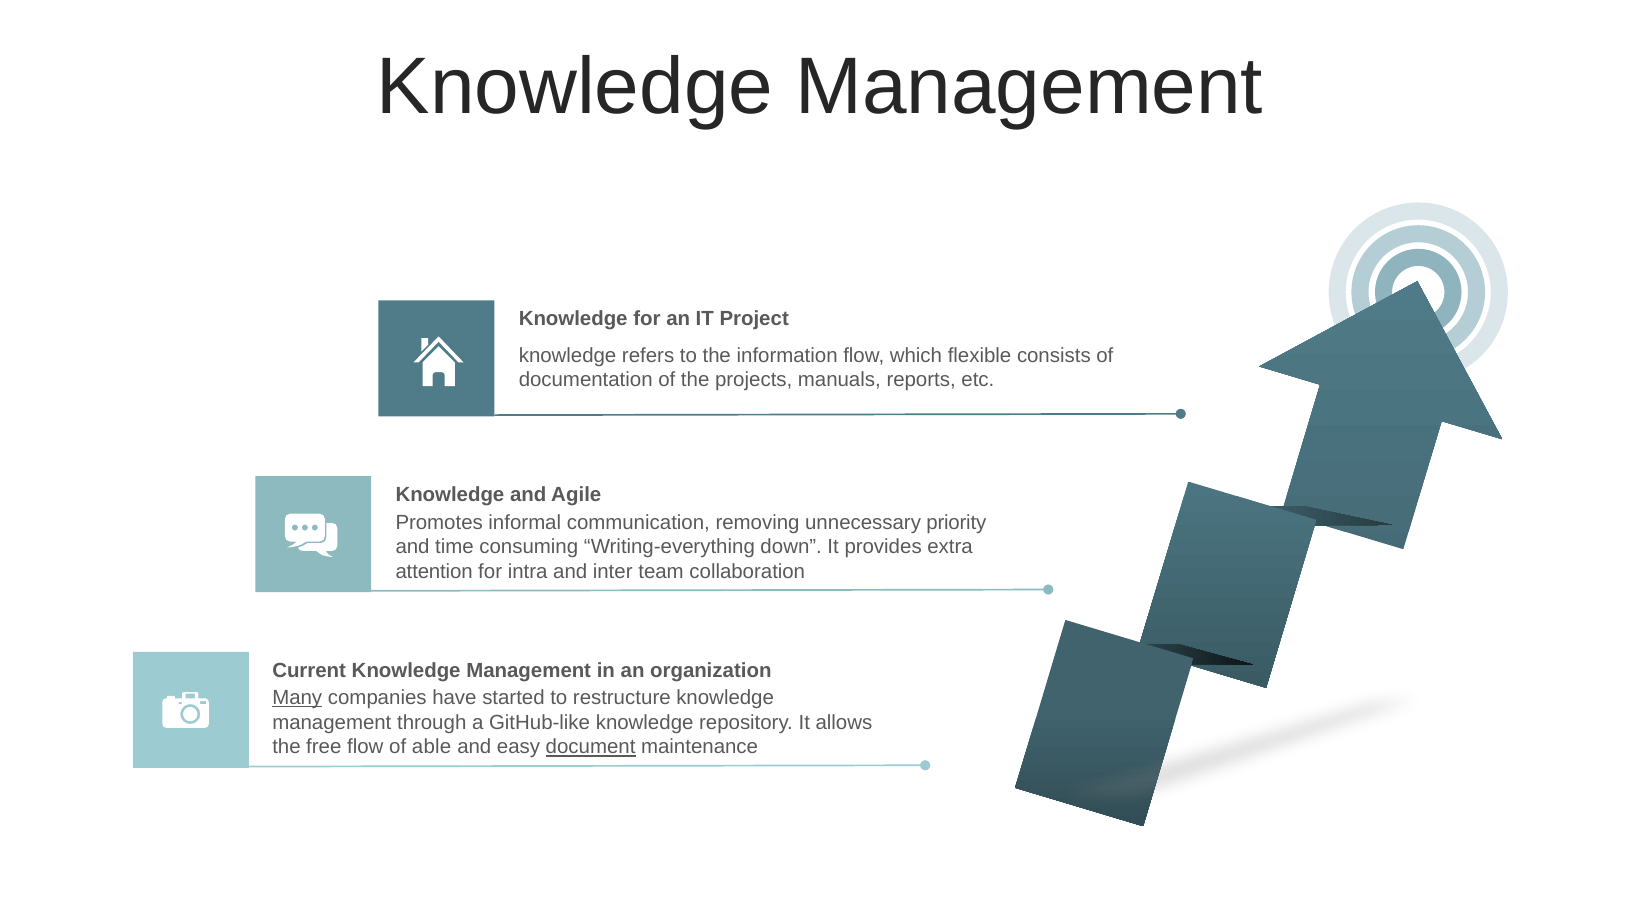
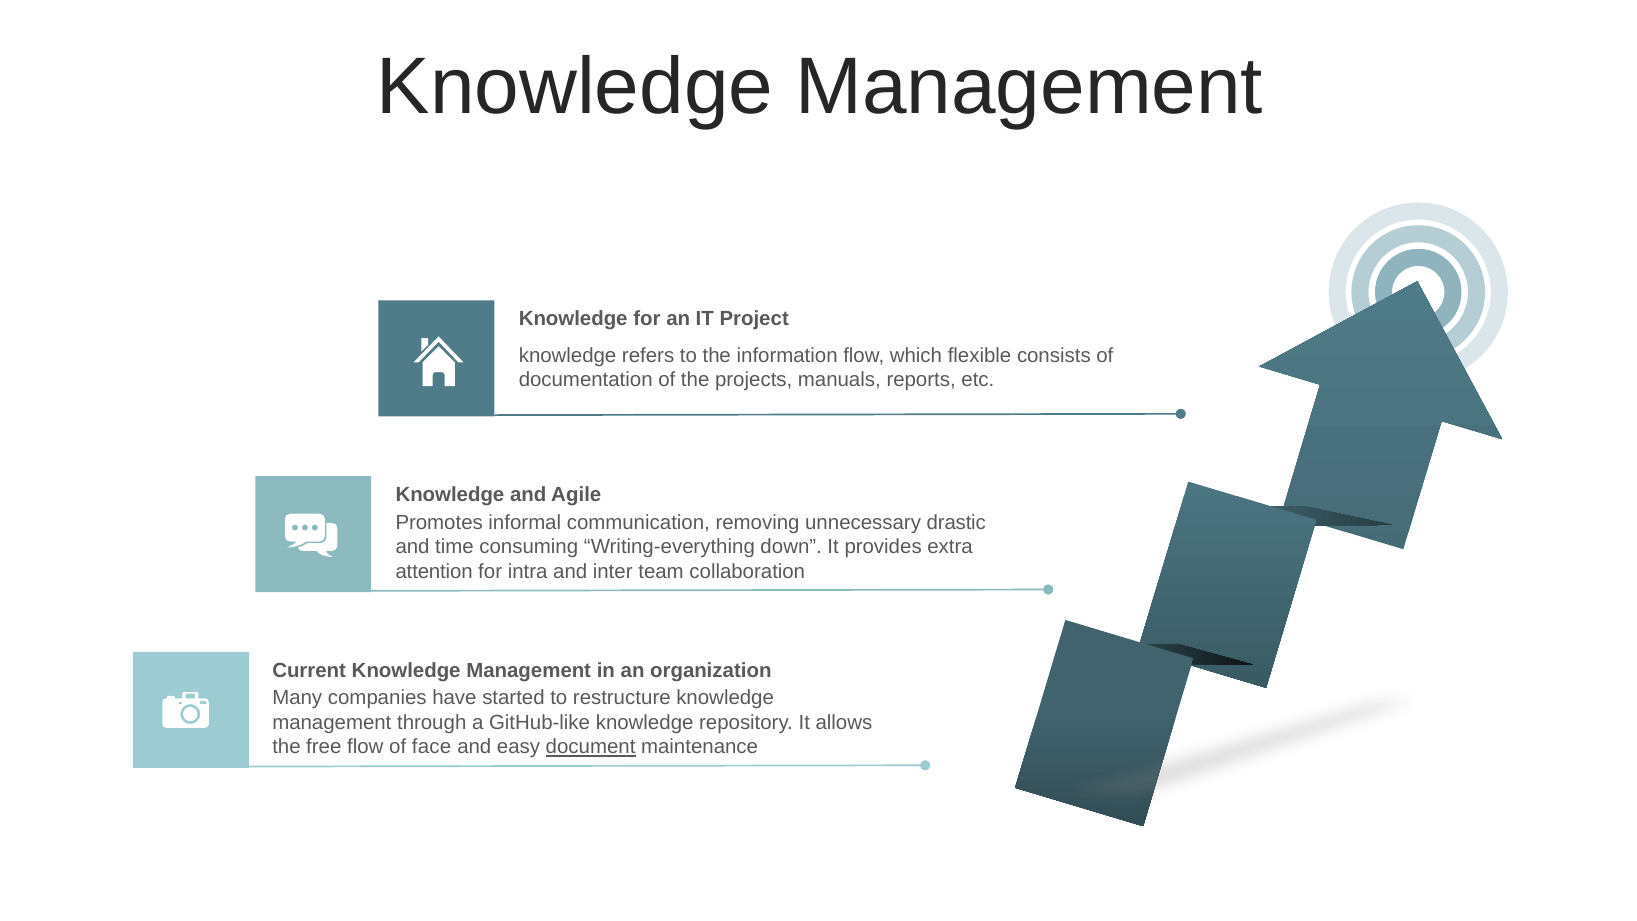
priority: priority -> drastic (956, 522)
Many underline: present -> none (297, 698)
able: able -> face (432, 747)
